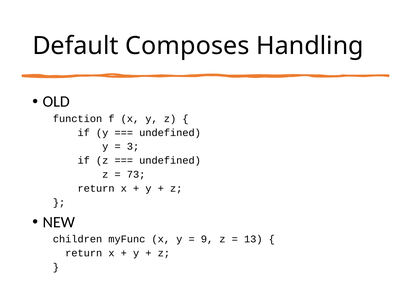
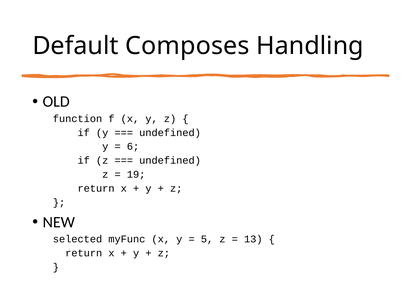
3: 3 -> 6 (133, 147)
73: 73 -> 19 (136, 175)
children: children -> selected (78, 239)
9: 9 -> 5 (207, 239)
